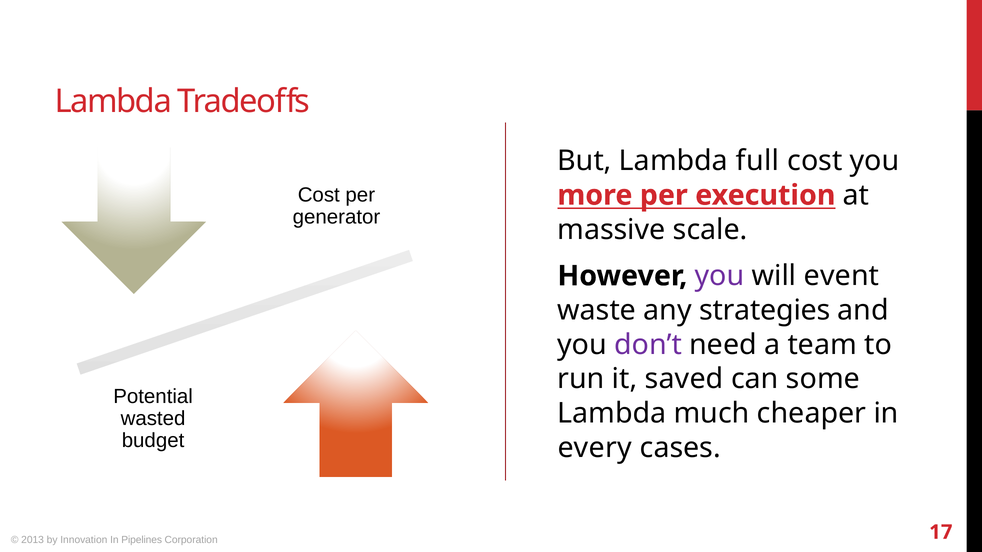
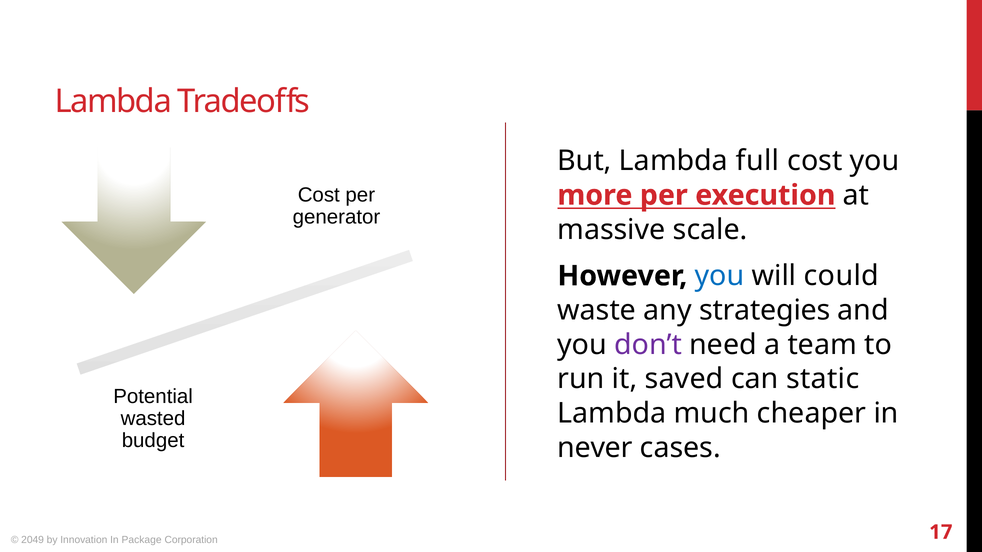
you colour: purple -> blue (720, 276)
event: event -> could (841, 276)
some: some -> static (823, 379)
every: every -> never (595, 448)
2013: 2013 -> 2049 (33, 540)
Pipelines: Pipelines -> Package (142, 540)
